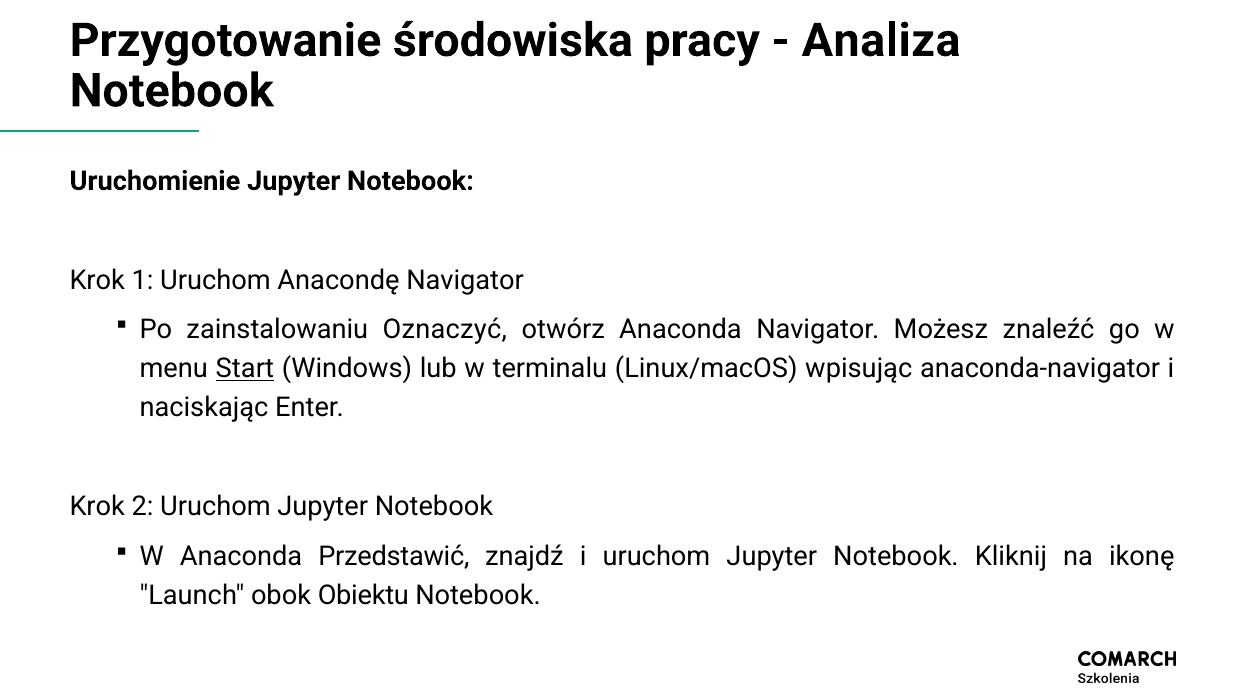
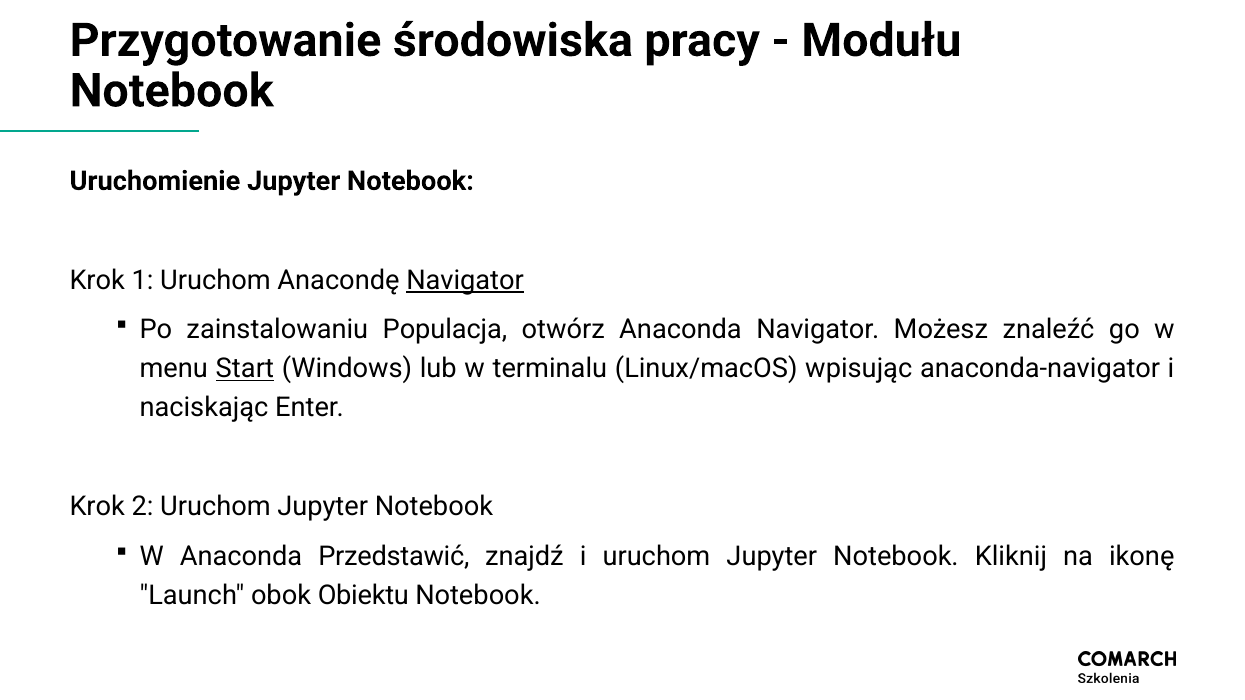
Analiza: Analiza -> Modułu (881, 41)
Navigator underline: none -> present (465, 280)
Oznaczyć: Oznaczyć -> Populacja (445, 330)
